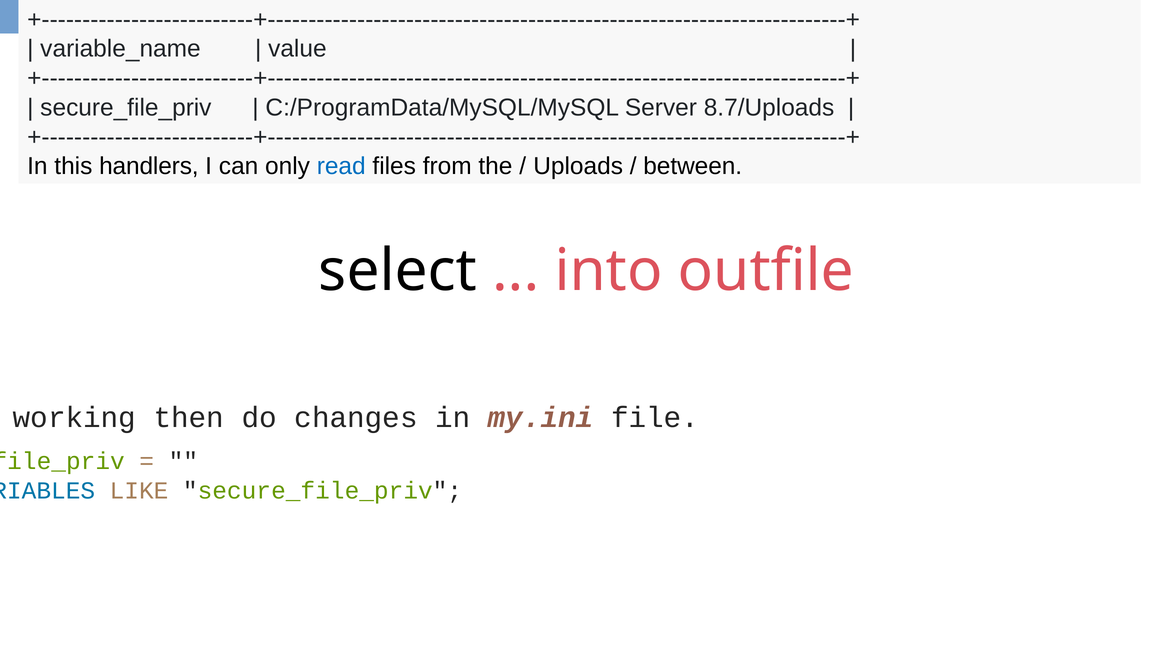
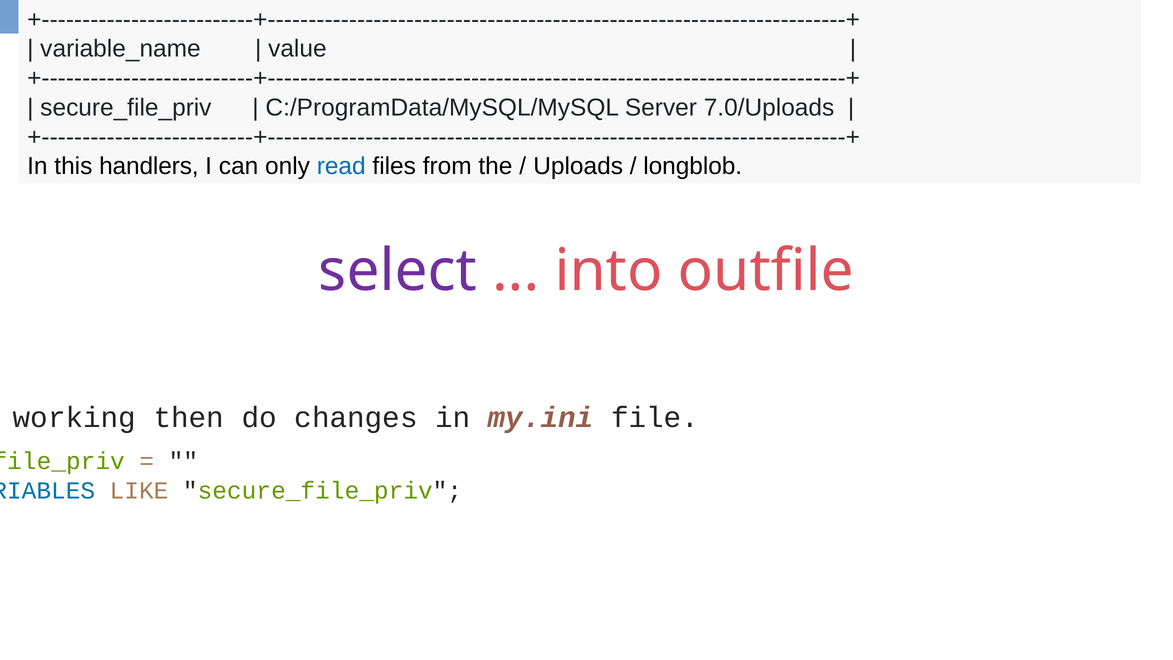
8.7/Uploads: 8.7/Uploads -> 7.0/Uploads (769, 108)
between: between -> longblob (693, 166)
select colour: black -> purple (398, 271)
